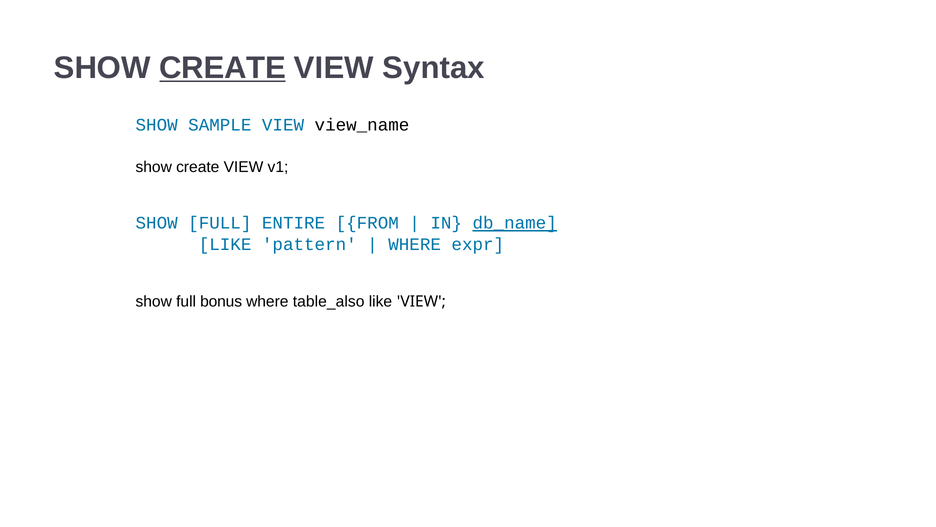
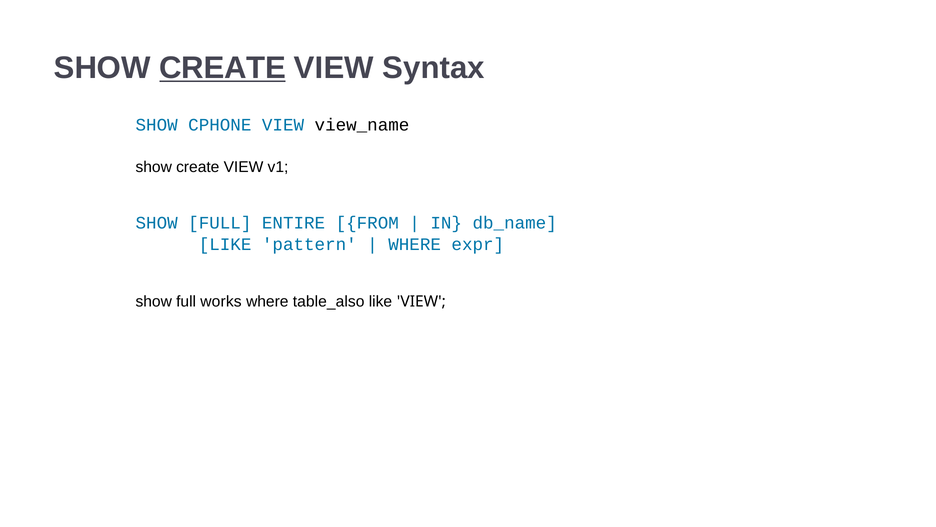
SAMPLE: SAMPLE -> CPHONE (220, 125)
db_name underline: present -> none (515, 223)
bonus: bonus -> works (221, 301)
